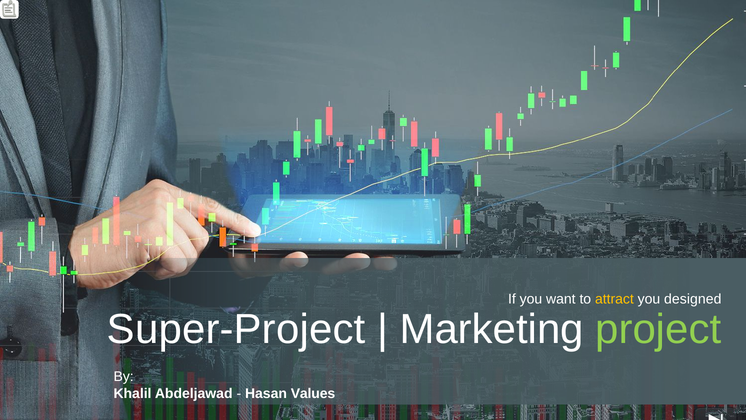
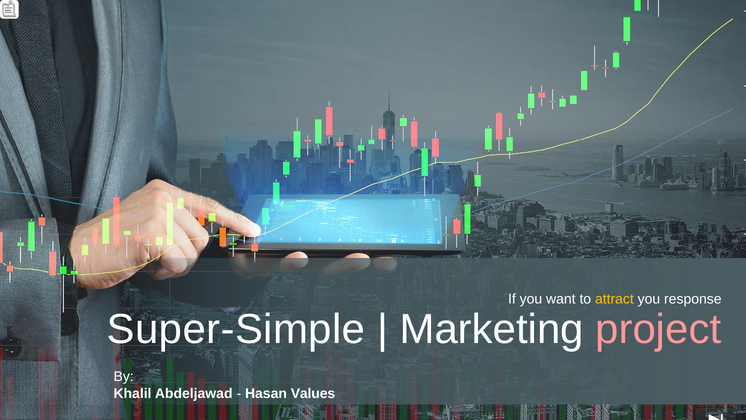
designed: designed -> response (693, 299)
Super-Project: Super-Project -> Super-Simple (236, 329)
project colour: light green -> pink (658, 329)
